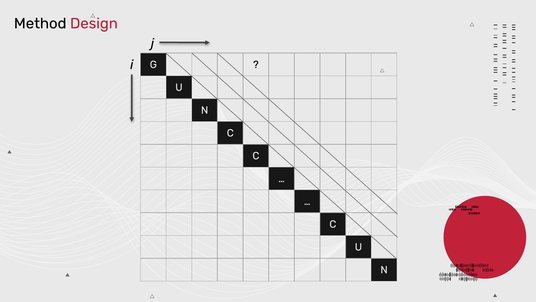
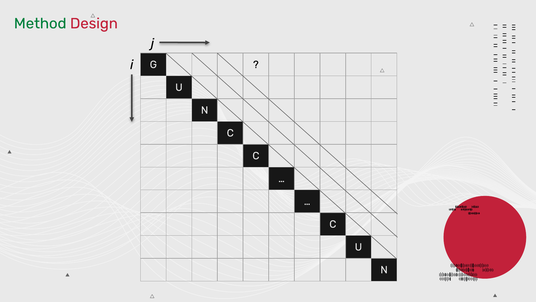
Method colour: black -> green (40, 23)
